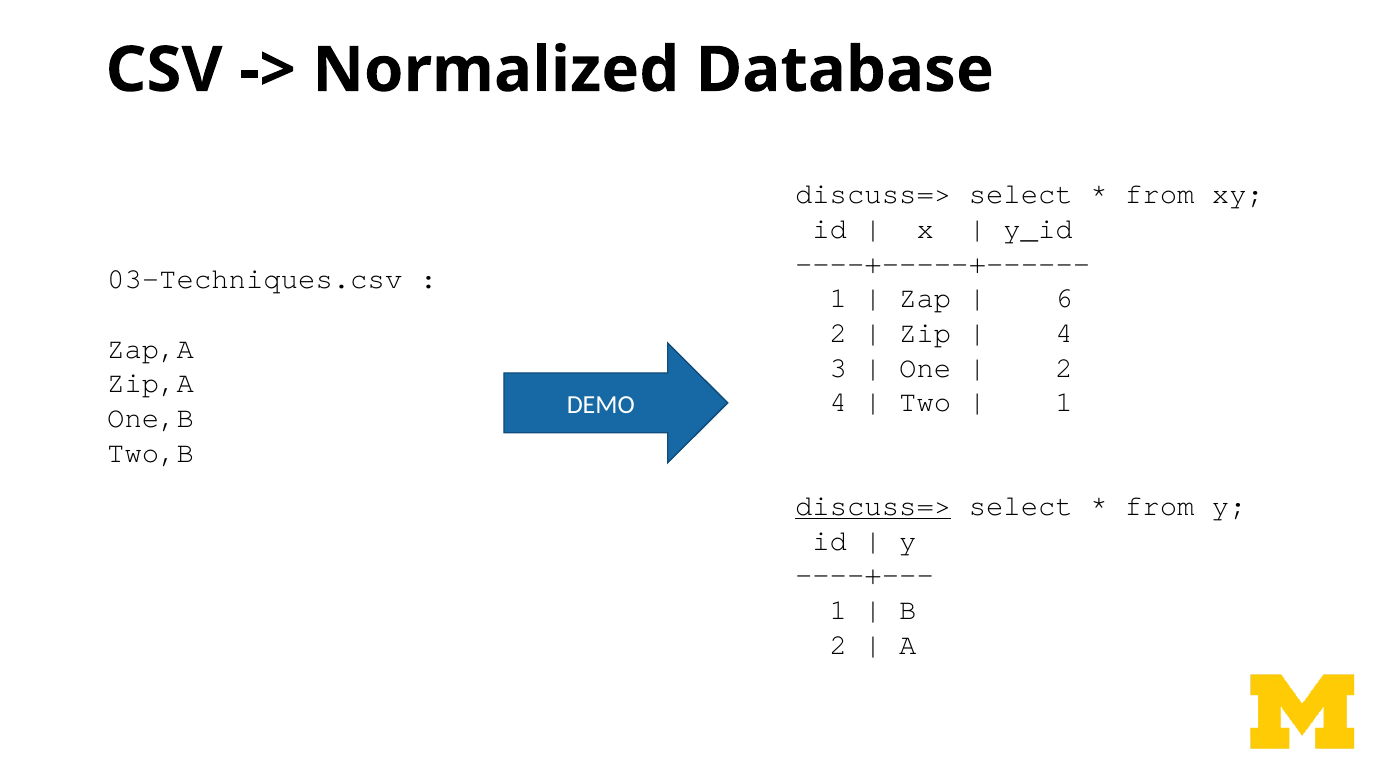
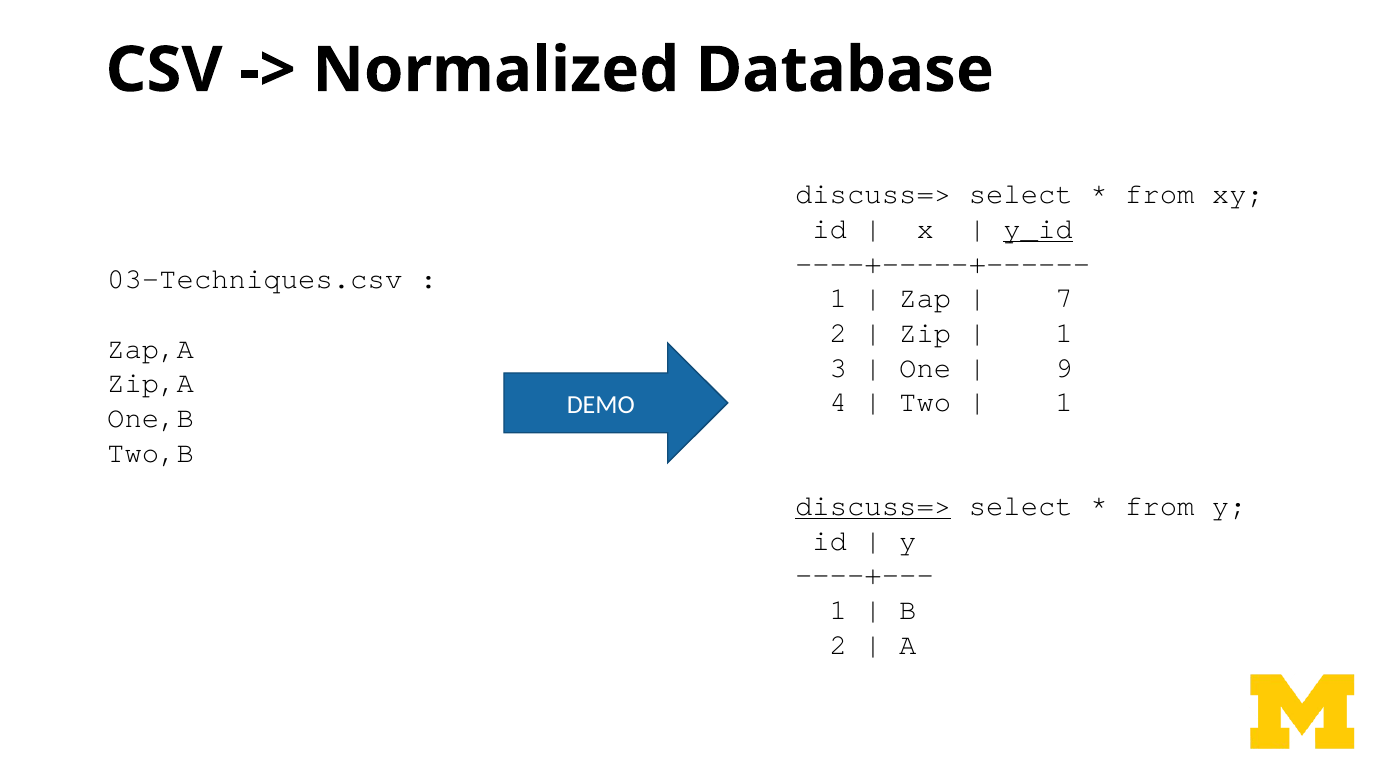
y_id underline: none -> present (1038, 229)
6: 6 -> 7 (1064, 299)
4: 4 -> 1 (1064, 333)
2: 2 -> 9 (1064, 368)
